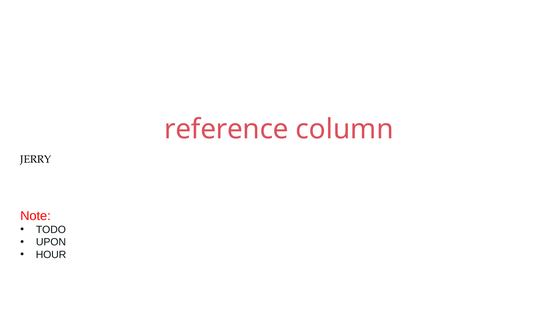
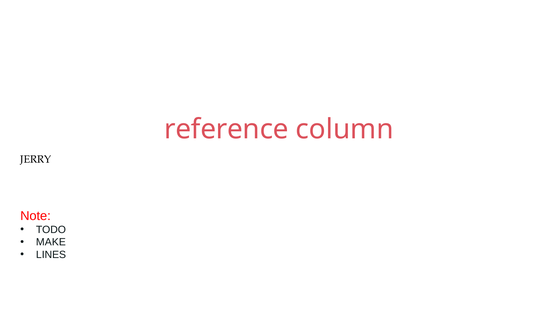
UPON: UPON -> MAKE (51, 242)
HOUR: HOUR -> LINES (51, 255)
